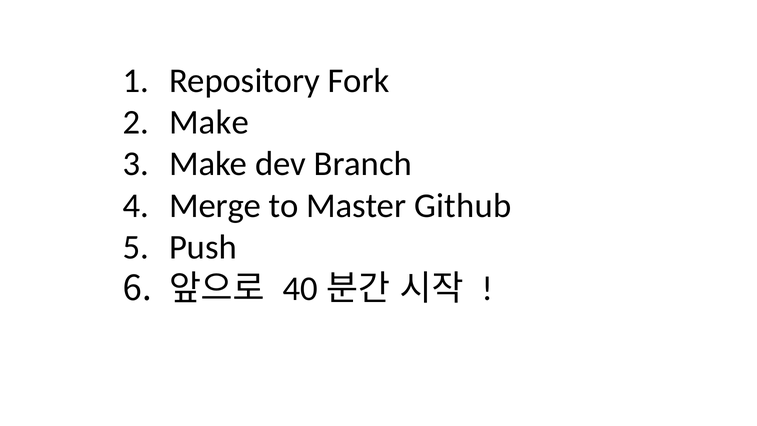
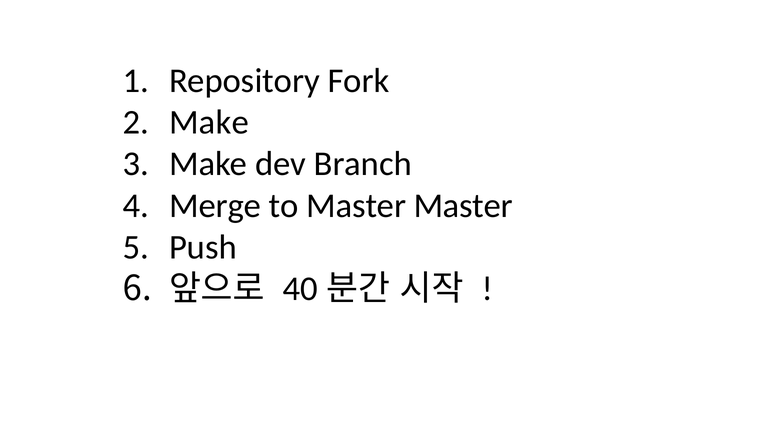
Master Github: Github -> Master (463, 206)
